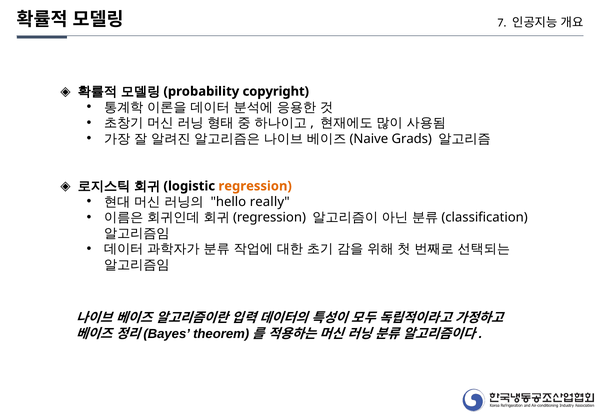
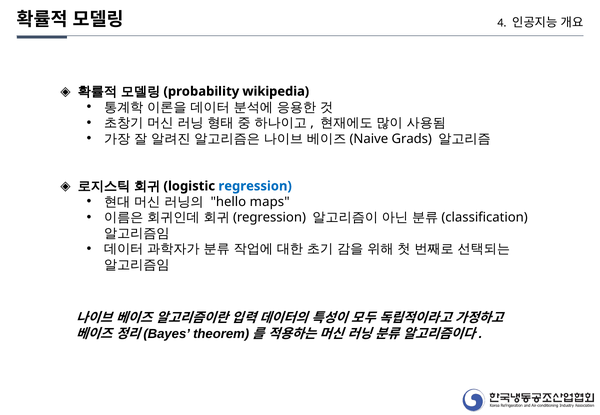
7: 7 -> 4 (502, 23)
copyright: copyright -> wikipedia (276, 91)
regression colour: orange -> blue (255, 186)
really: really -> maps (270, 202)
